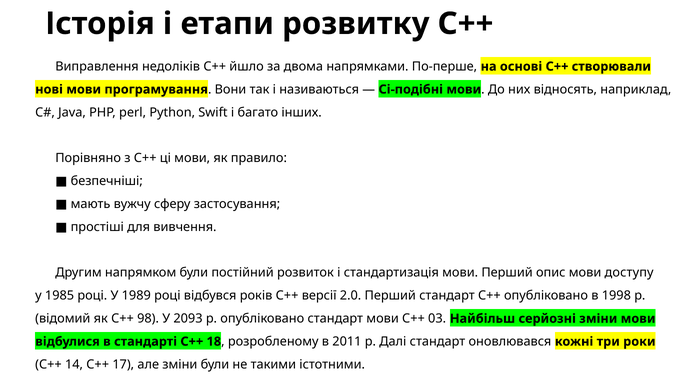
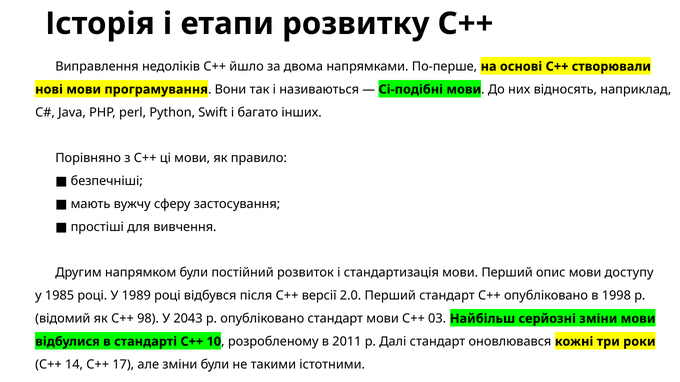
років: років -> після (256, 296)
2093: 2093 -> 2043 (188, 319)
18: 18 -> 10 (214, 342)
